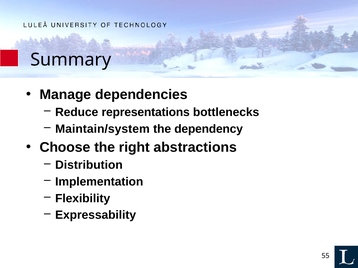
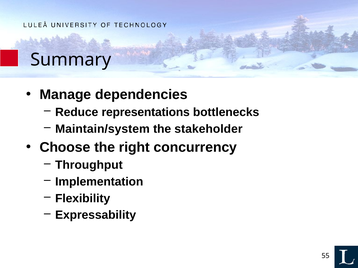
dependency: dependency -> stakeholder (208, 129)
abstractions: abstractions -> concurrency (195, 148)
Distribution: Distribution -> Throughput (89, 165)
